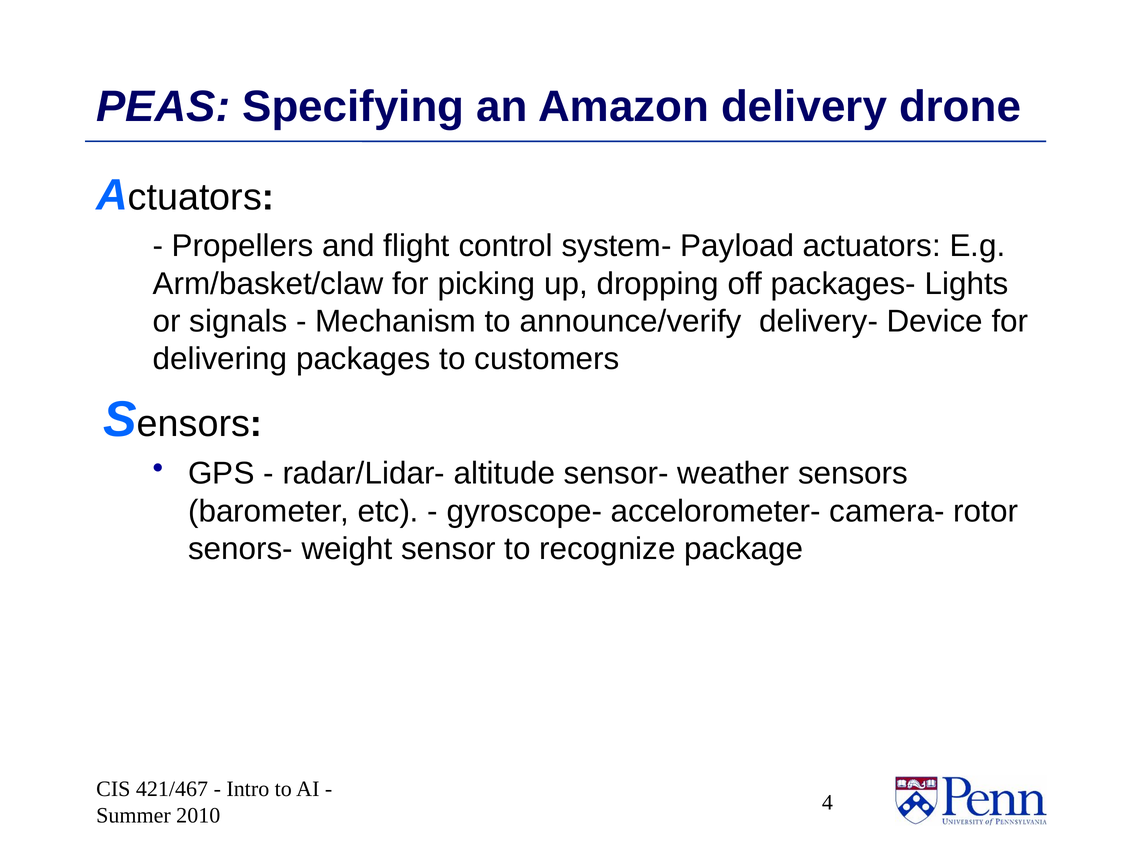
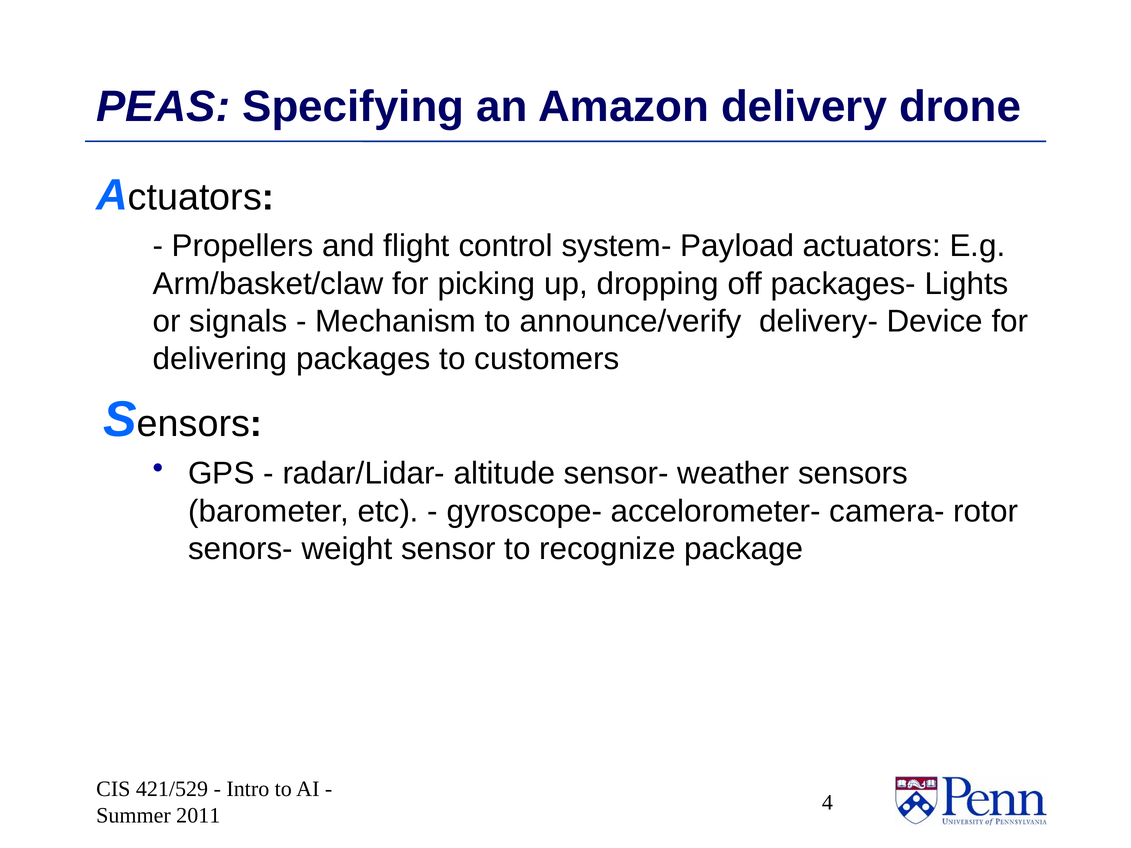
421/467: 421/467 -> 421/529 (172, 789)
2010: 2010 -> 2011 (198, 816)
